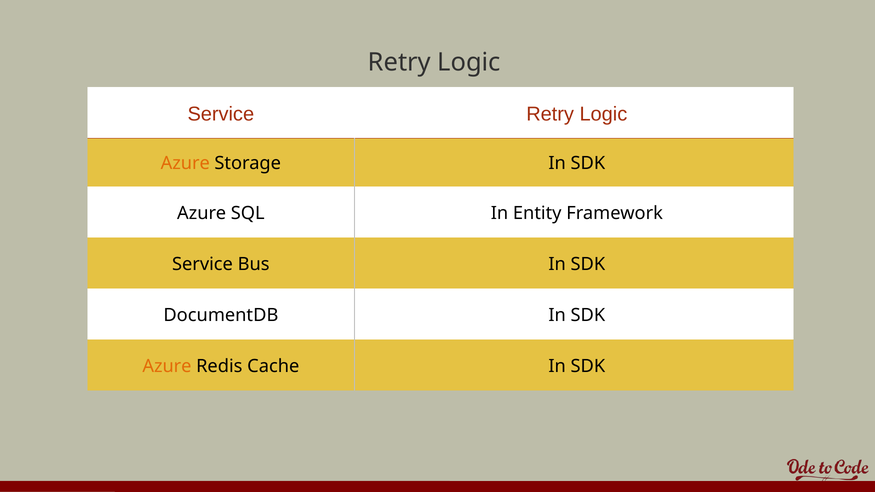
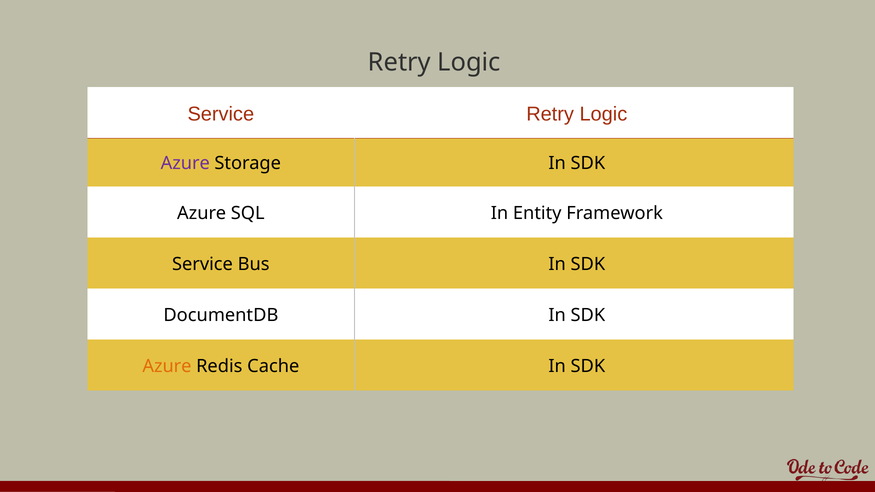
Azure colour: orange -> purple (185, 163)
